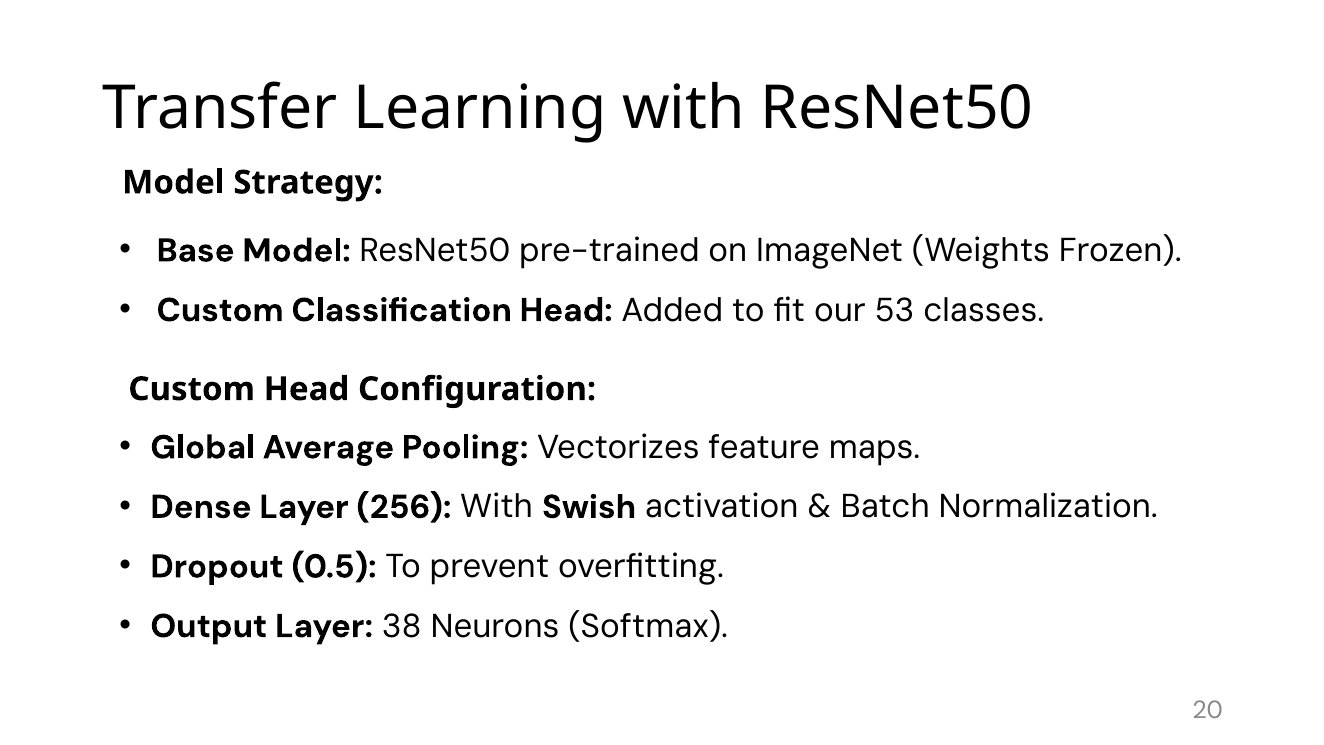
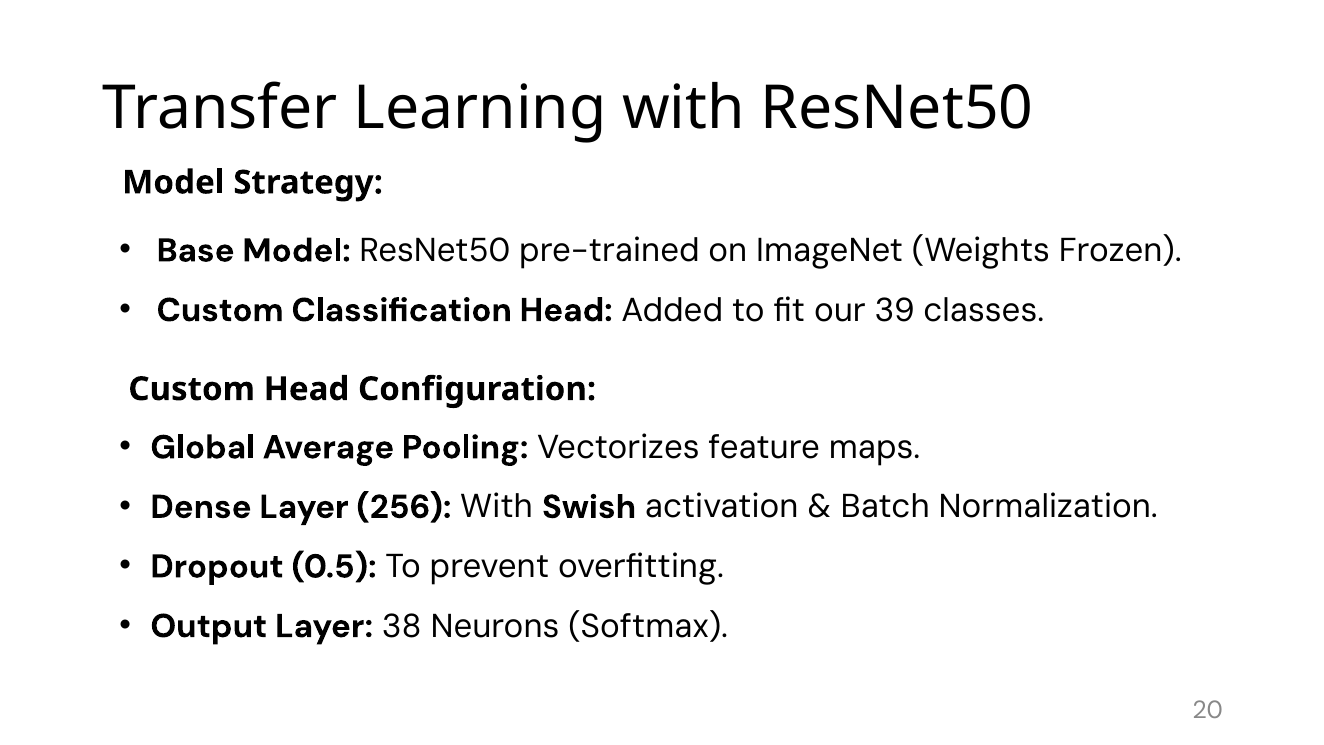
53: 53 -> 39 (895, 310)
